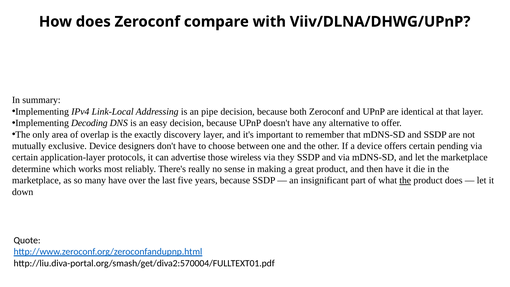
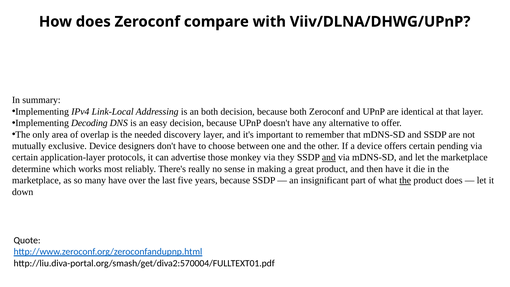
an pipe: pipe -> both (210, 112)
exactly: exactly -> needed (148, 134)
wireless: wireless -> monkey (246, 157)
and underline: none -> present (329, 157)
